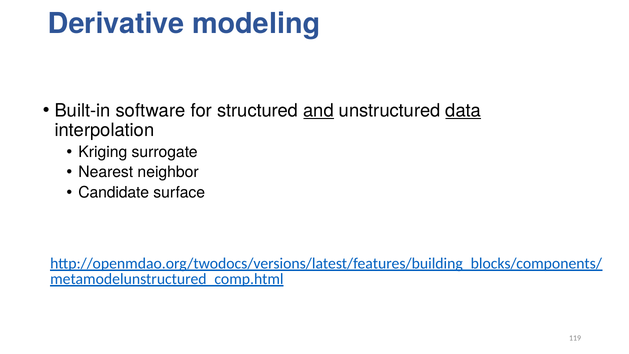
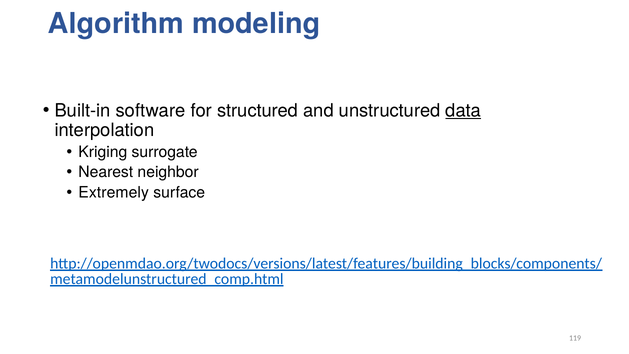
Derivative: Derivative -> Algorithm (116, 24)
and underline: present -> none (319, 110)
Candidate: Candidate -> Extremely (114, 192)
